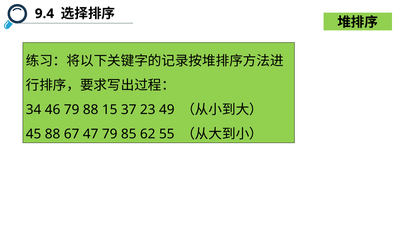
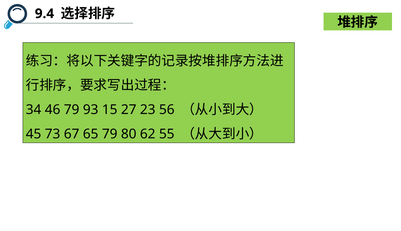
79 88: 88 -> 93 (91, 110)
37: 37 -> 27 (129, 110)
49: 49 -> 56 (167, 110)
45 88: 88 -> 73 (53, 135)
47: 47 -> 65 (91, 135)
85: 85 -> 80 (129, 135)
